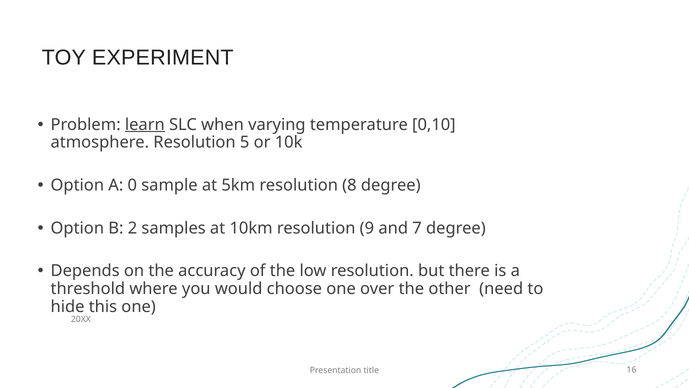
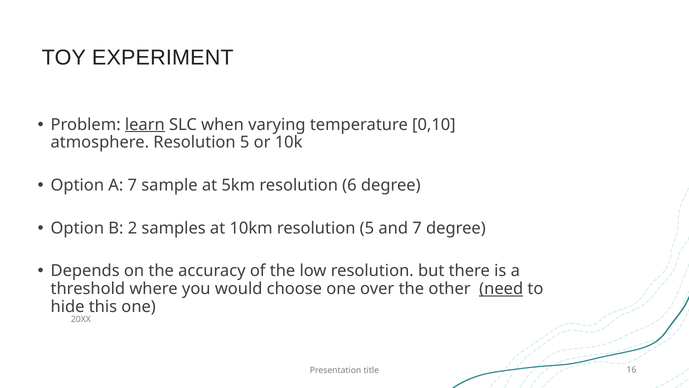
A 0: 0 -> 7 (132, 185)
8: 8 -> 6 (349, 185)
10km resolution 9: 9 -> 5 (367, 228)
need underline: none -> present (501, 289)
